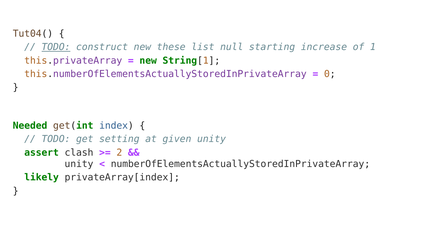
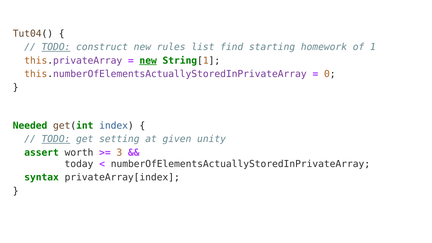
these: these -> rules (171, 47)
null: null -> find (232, 47)
increase: increase -> homework (324, 47)
new underline: none -> present (148, 61)
TODO underline: none -> present (56, 139)
clash: clash -> worth (79, 153)
2: 2 -> 3 (119, 153)
unity: unity -> today (79, 164)
likely: likely -> syntax (42, 177)
